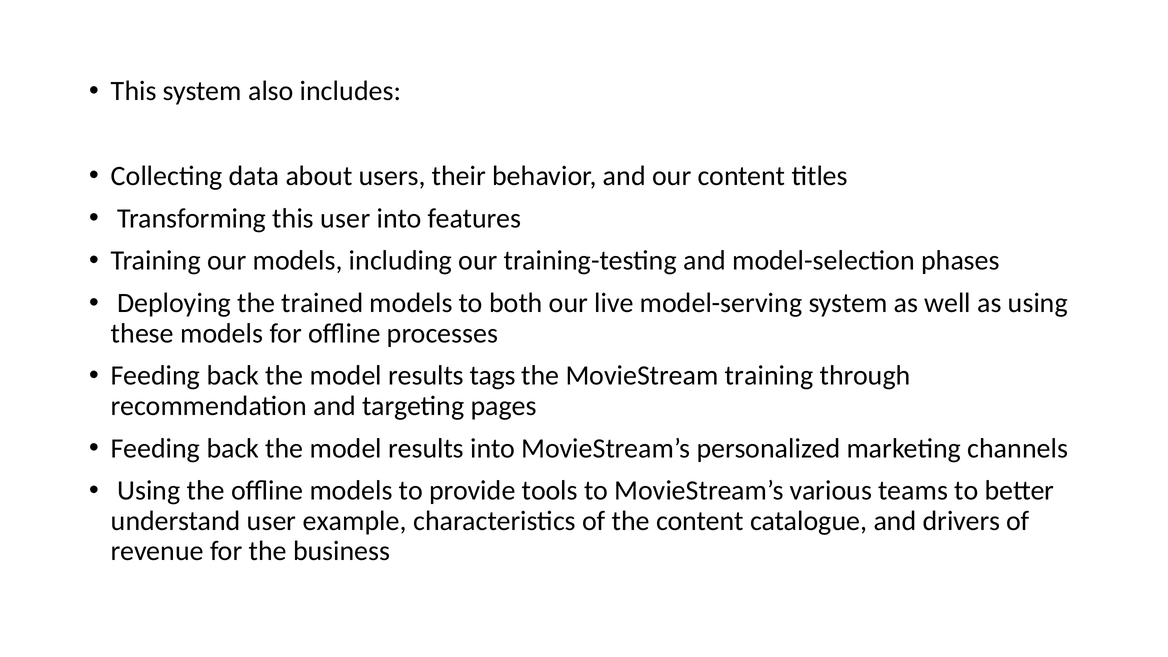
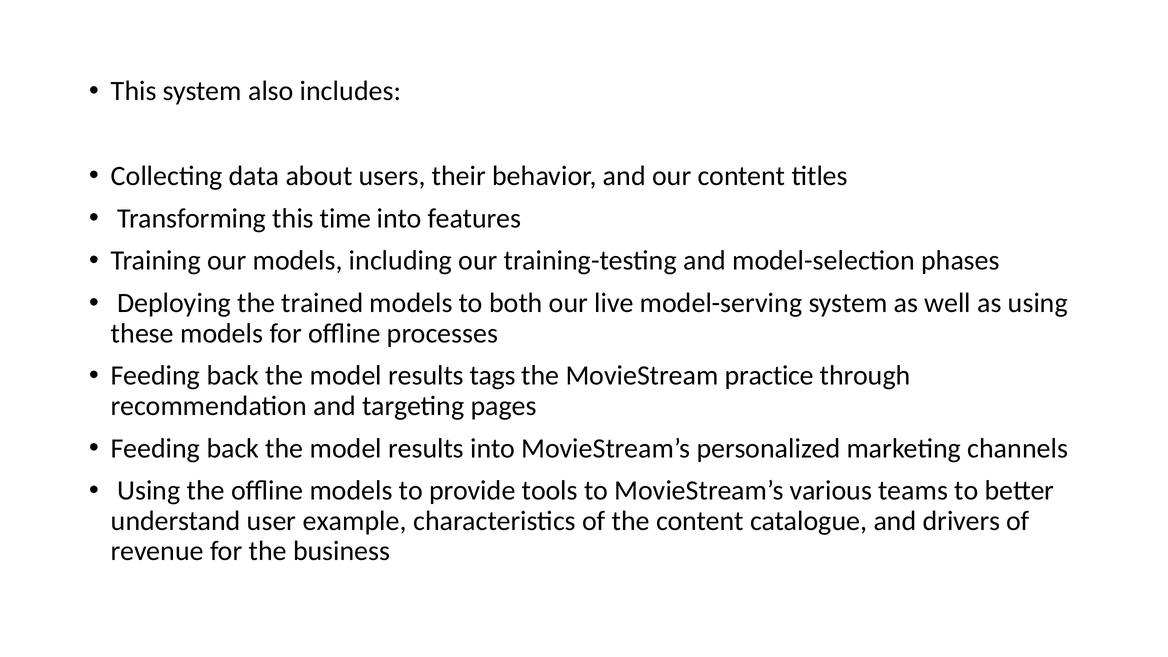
this user: user -> time (346, 218)
MovieStream training: training -> practice (769, 376)
